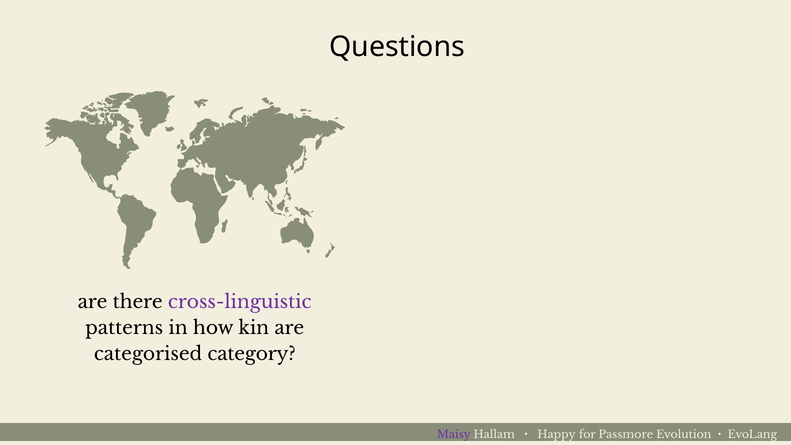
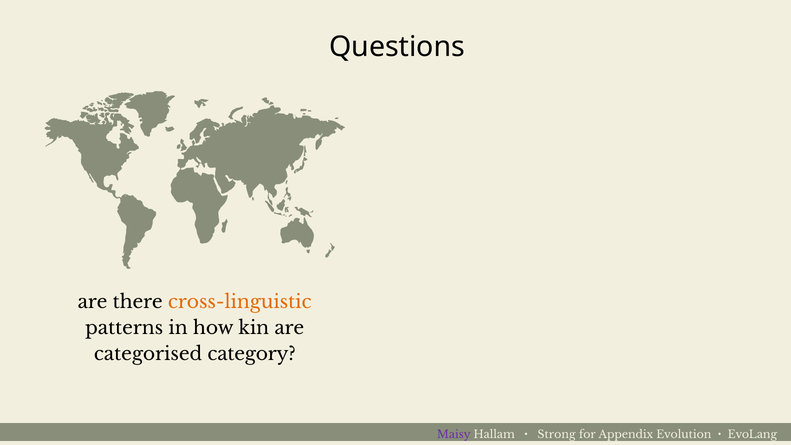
cross-linguistic colour: purple -> orange (240, 302)
Happy: Happy -> Strong (557, 435)
Passmore: Passmore -> Appendix (626, 435)
